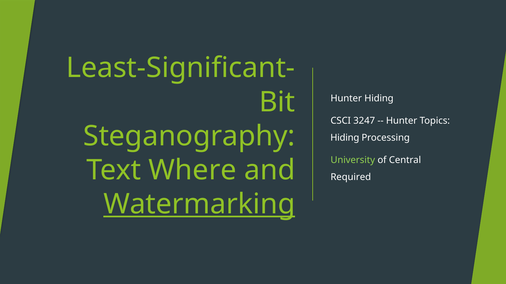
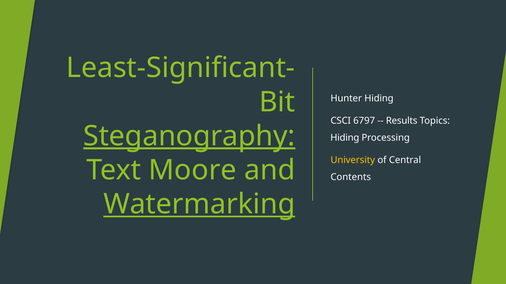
3247: 3247 -> 6797 (364, 121)
Hunter: Hunter -> Results (402, 121)
Steganography underline: none -> present (189, 136)
University colour: light green -> yellow (353, 160)
Where: Where -> Moore (193, 171)
Required: Required -> Contents (351, 177)
